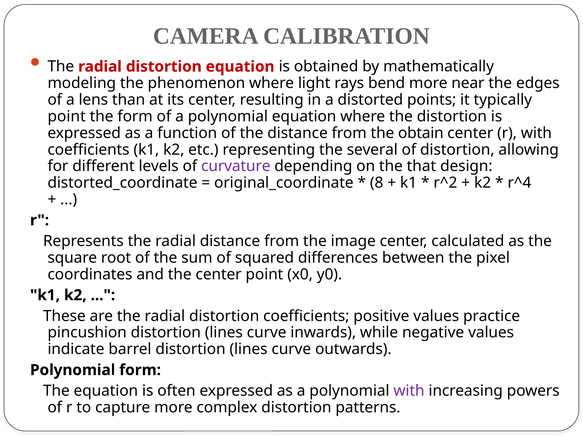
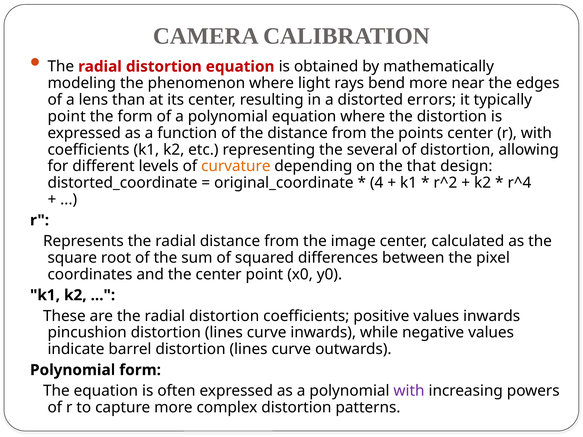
points: points -> errors (432, 100)
obtain: obtain -> points (421, 133)
curvature colour: purple -> orange (236, 166)
8: 8 -> 4 (377, 183)
values practice: practice -> inwards (492, 316)
